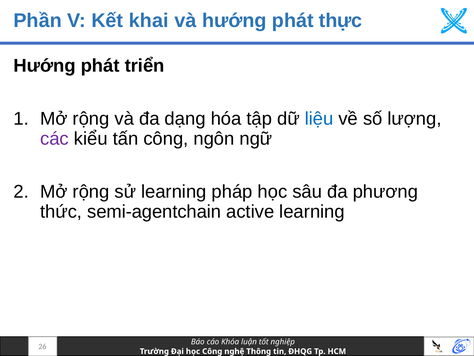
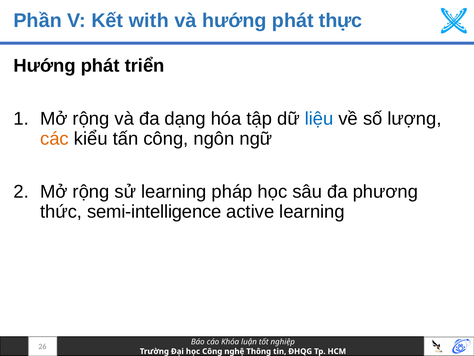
khai: khai -> with (149, 21)
các colour: purple -> orange (55, 139)
semi-agentchain: semi-agentchain -> semi-intelligence (154, 211)
